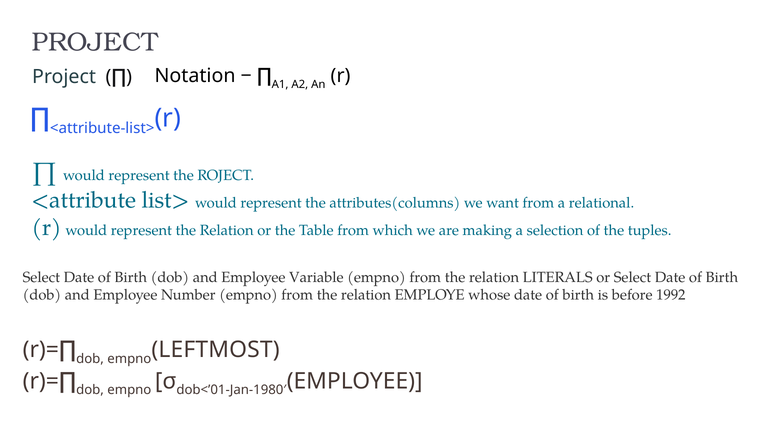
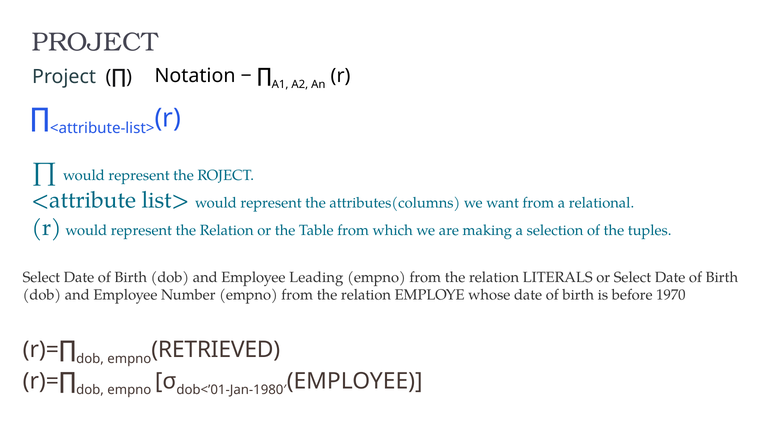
Variable: Variable -> Leading (316, 277)
1992: 1992 -> 1970 (671, 295)
LEFTMOST: LEFTMOST -> RETRIEVED (216, 350)
